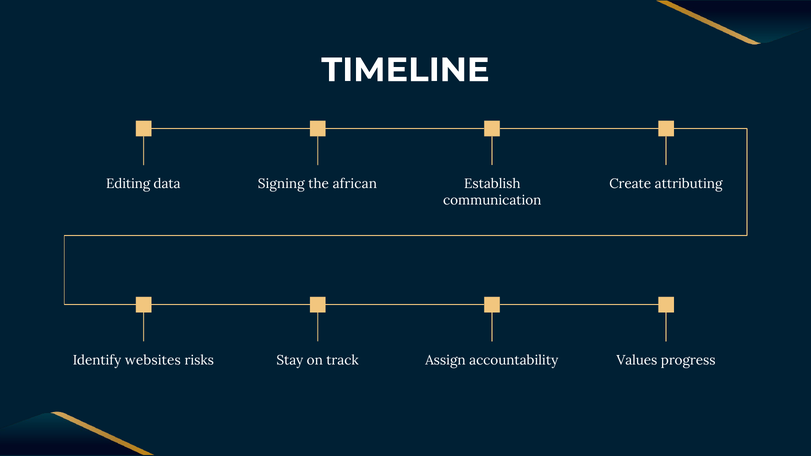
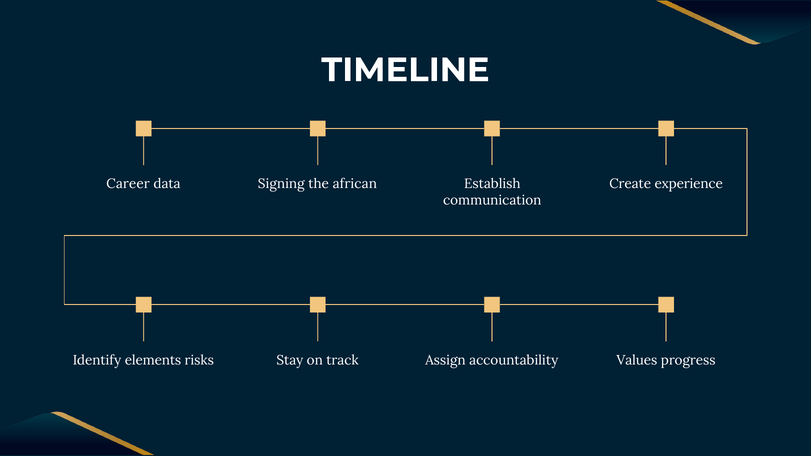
Editing: Editing -> Career (128, 184)
attributing: attributing -> experience (689, 184)
websites: websites -> elements (153, 360)
